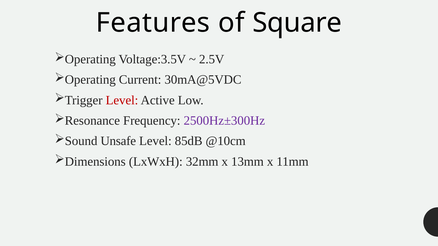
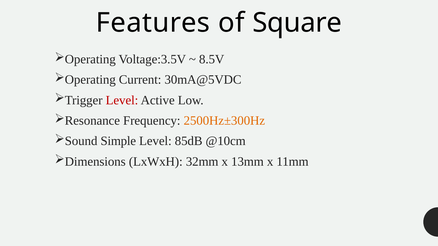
2.5V: 2.5V -> 8.5V (212, 59)
2500Hz±300Hz colour: purple -> orange (224, 121)
Unsafe: Unsafe -> Simple (118, 141)
